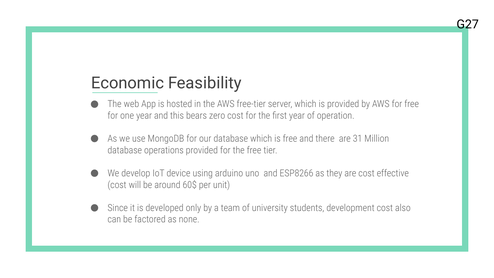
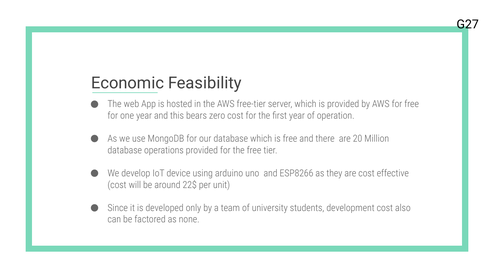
31: 31 -> 20 (358, 139)
60$: 60$ -> 22$ (190, 185)
